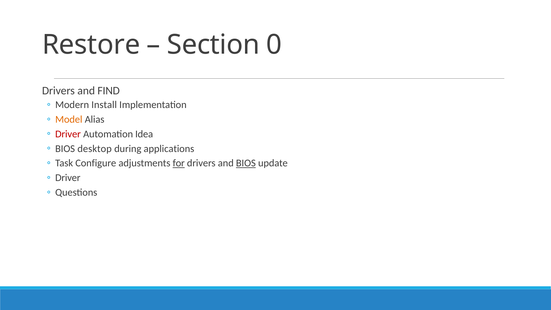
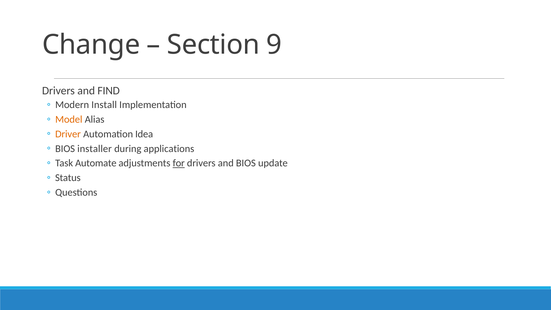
Restore: Restore -> Change (91, 45)
0: 0 -> 9 (274, 45)
Driver colour: red -> orange (68, 134)
desktop: desktop -> installer (95, 149)
Configure: Configure -> Automate (96, 163)
BIOS underline: present -> none (246, 163)
Driver: Driver -> Status (68, 178)
